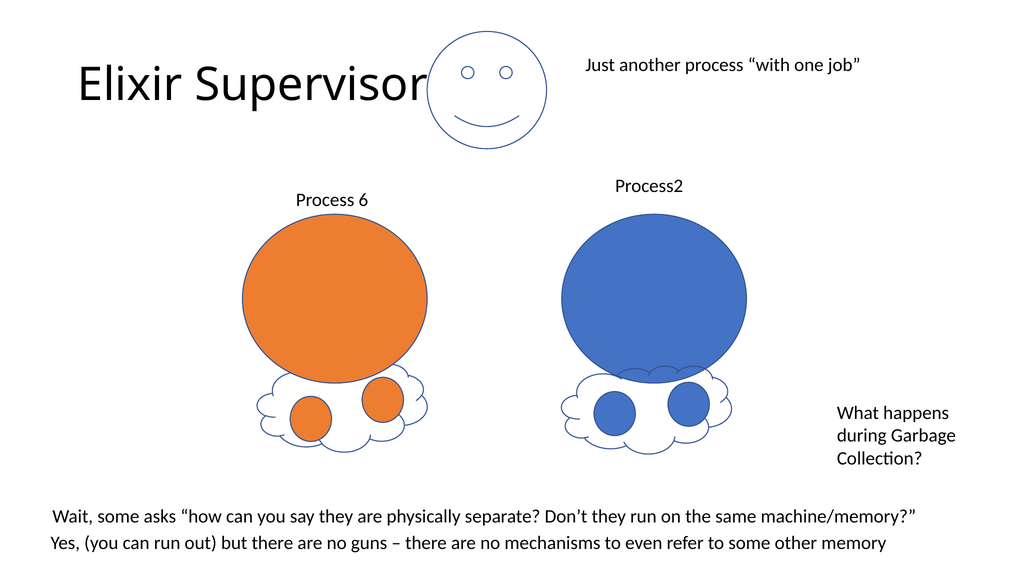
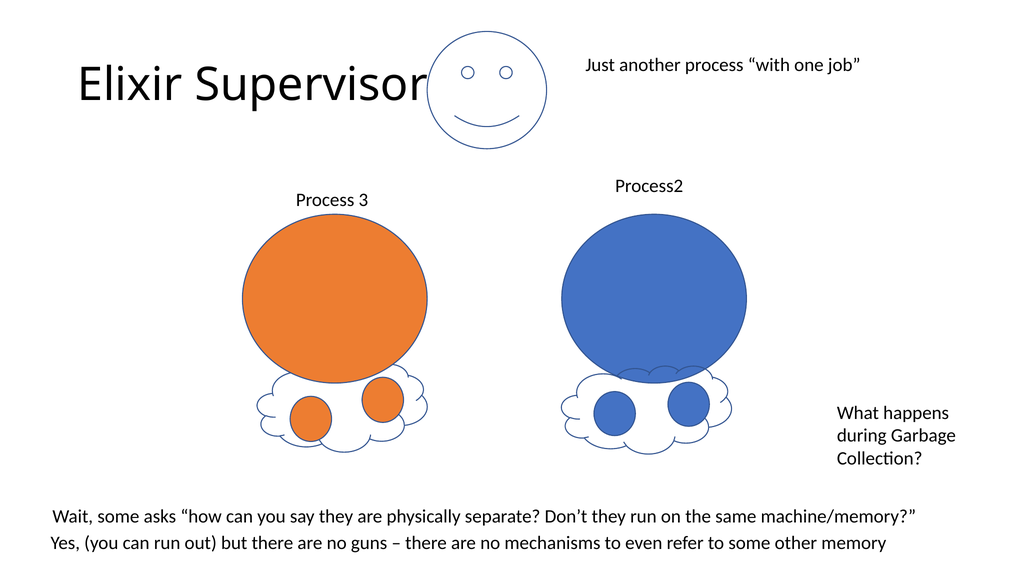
6: 6 -> 3 (363, 200)
